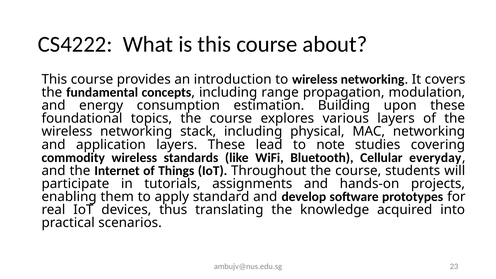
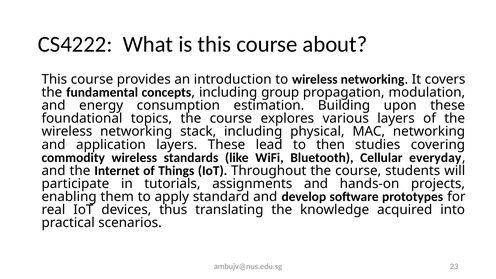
range: range -> group (280, 92)
note: note -> then (331, 145)
